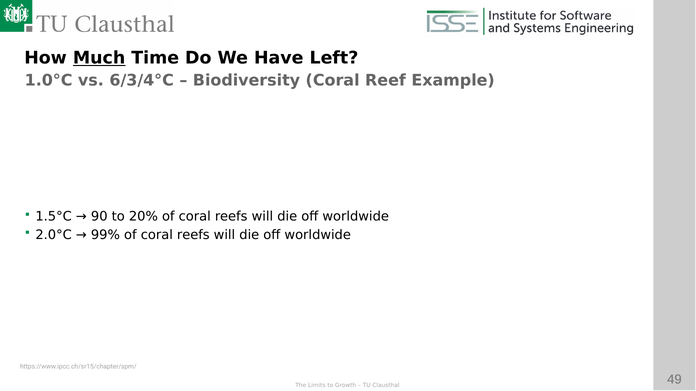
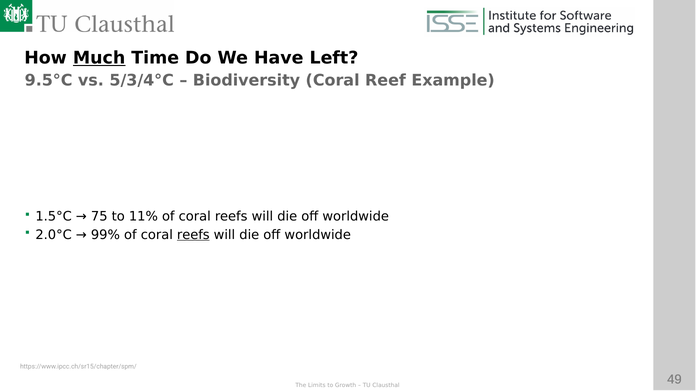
1.0°C: 1.0°C -> 9.5°C (49, 81)
6/3/4°C: 6/3/4°C -> 5/3/4°C (142, 81)
90: 90 -> 75 (99, 217)
20%: 20% -> 11% (143, 217)
reefs underline: none -> present (193, 235)
